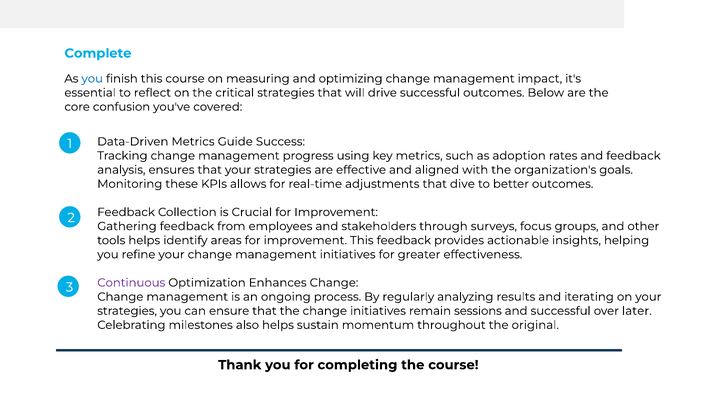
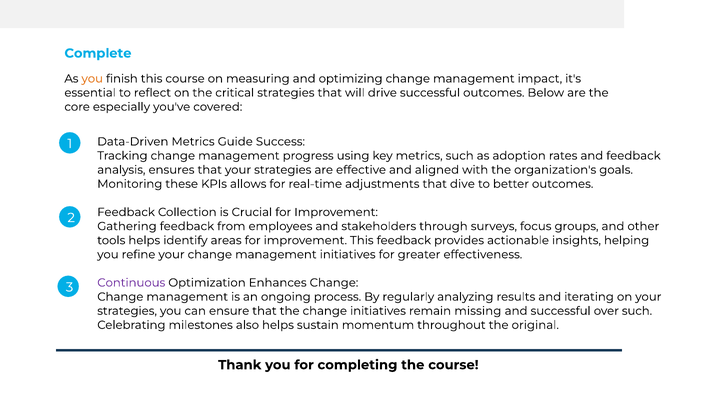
you colour: blue -> orange (92, 79)
confusion: confusion -> especially (121, 107)
sessions: sessions -> missing (478, 311)
over later: later -> such (637, 311)
